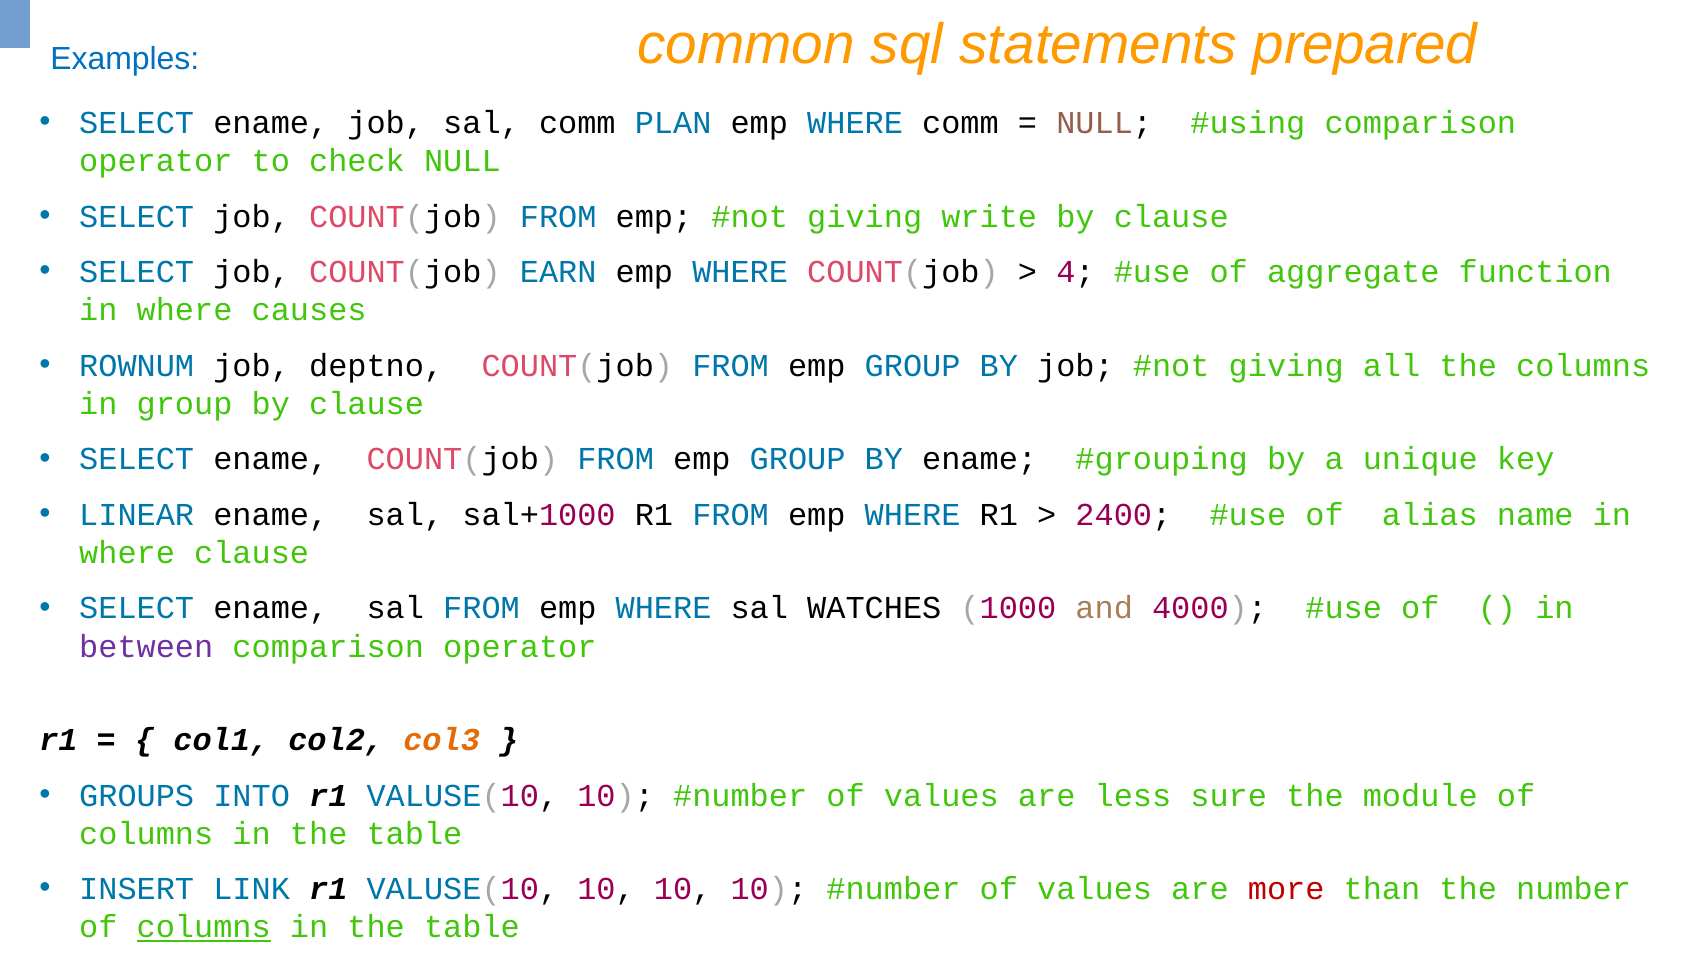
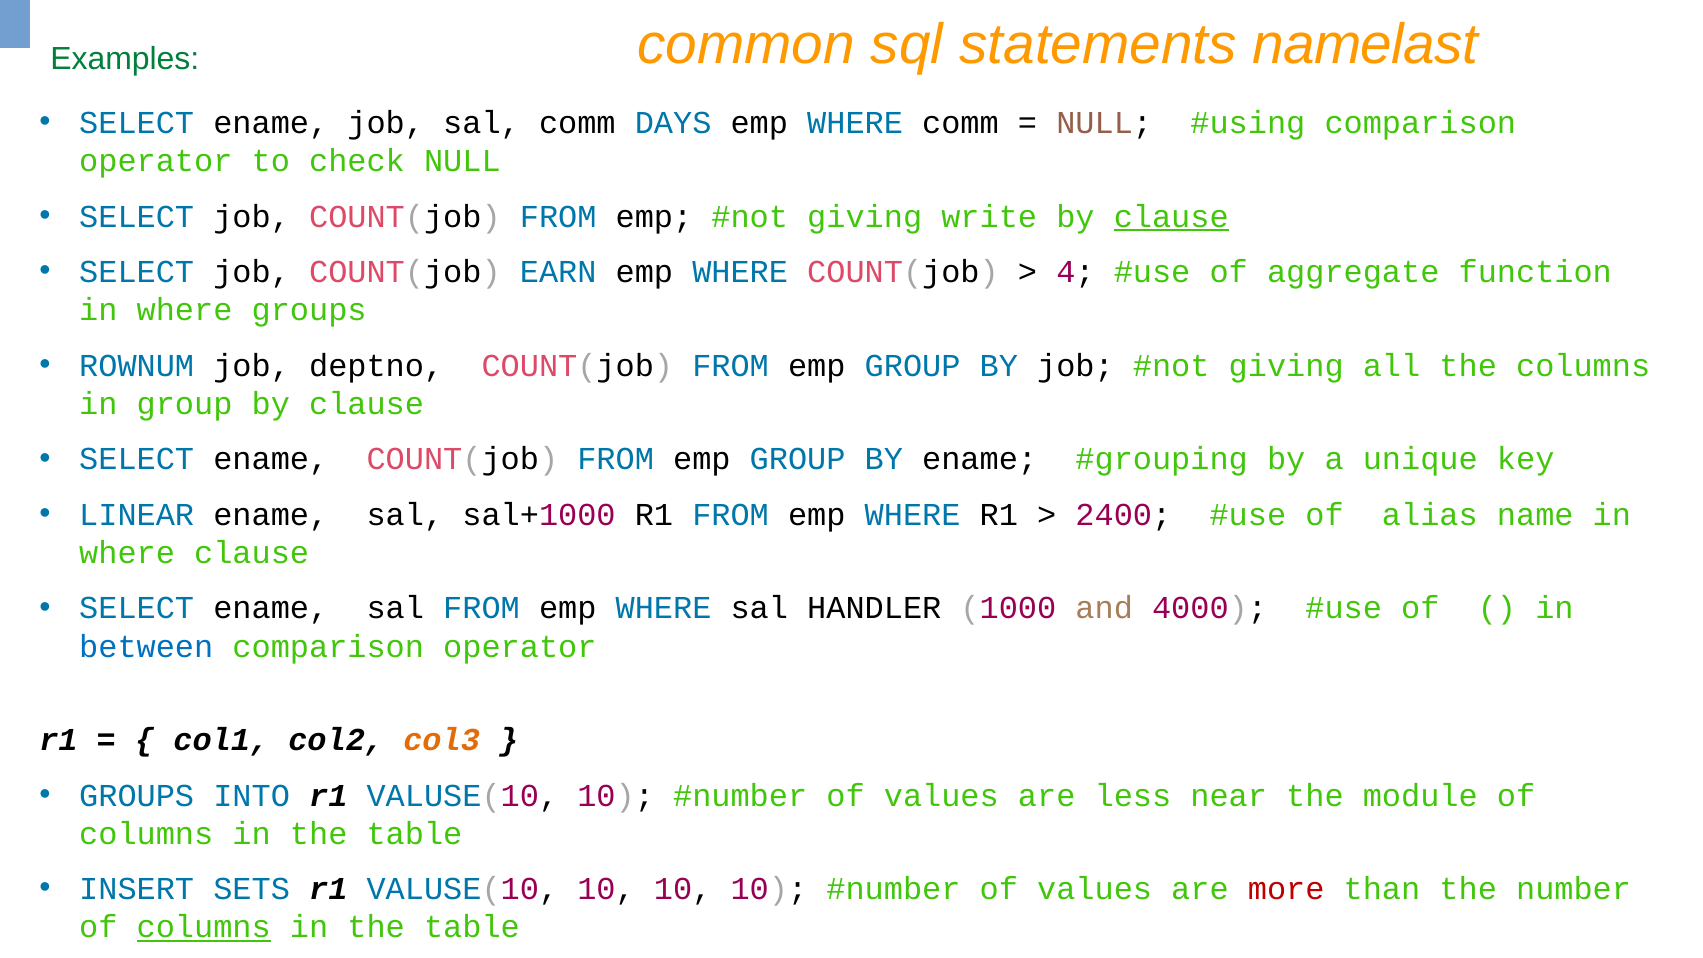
prepared: prepared -> namelast (1365, 44)
Examples colour: blue -> green (125, 59)
PLAN: PLAN -> DAYS (673, 123)
clause underline: none -> present (1171, 217)
where causes: causes -> groups (309, 310)
WATCHES: WATCHES -> HANDLER (874, 608)
between colour: purple -> blue (146, 646)
sure: sure -> near (1229, 795)
LINK: LINK -> SETS (252, 889)
